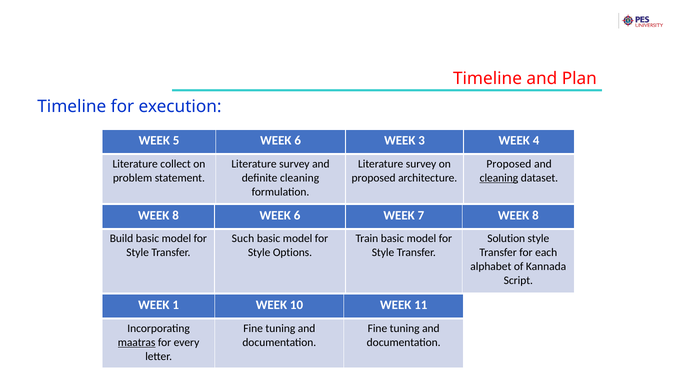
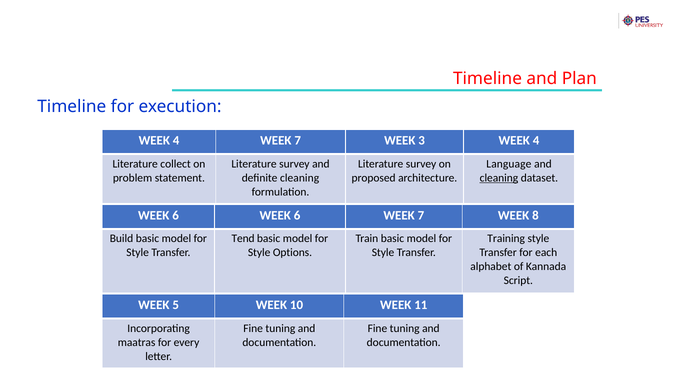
5: 5 -> 4 (176, 140)
6: 6 -> 7 (298, 140)
Proposed: Proposed -> Language (509, 164)
8: 8 -> 6 (176, 215)
Such: Such -> Tend (243, 239)
Solution: Solution -> Training (506, 239)
1: 1 -> 5 (176, 305)
maatras underline: present -> none (137, 342)
